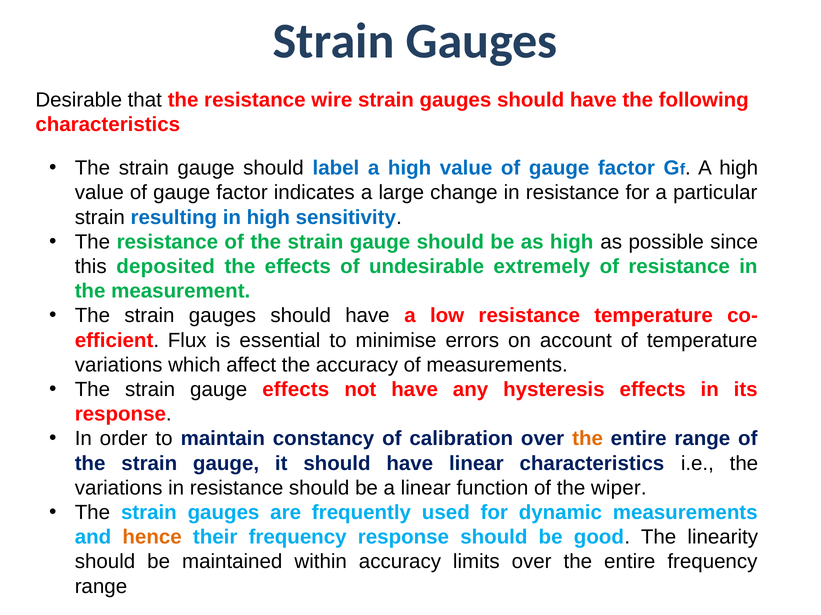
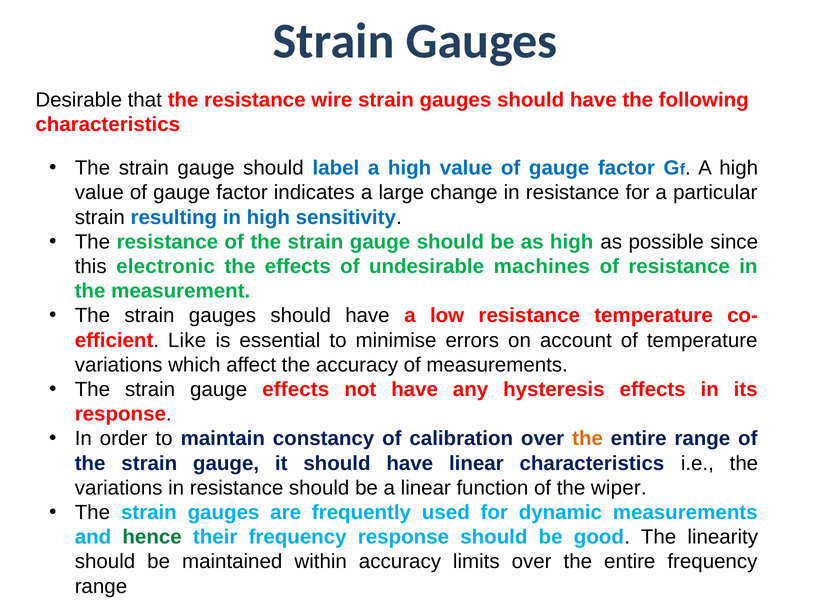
deposited: deposited -> electronic (166, 267)
extremely: extremely -> machines (542, 267)
Flux: Flux -> Like (187, 341)
hence colour: orange -> green (152, 538)
